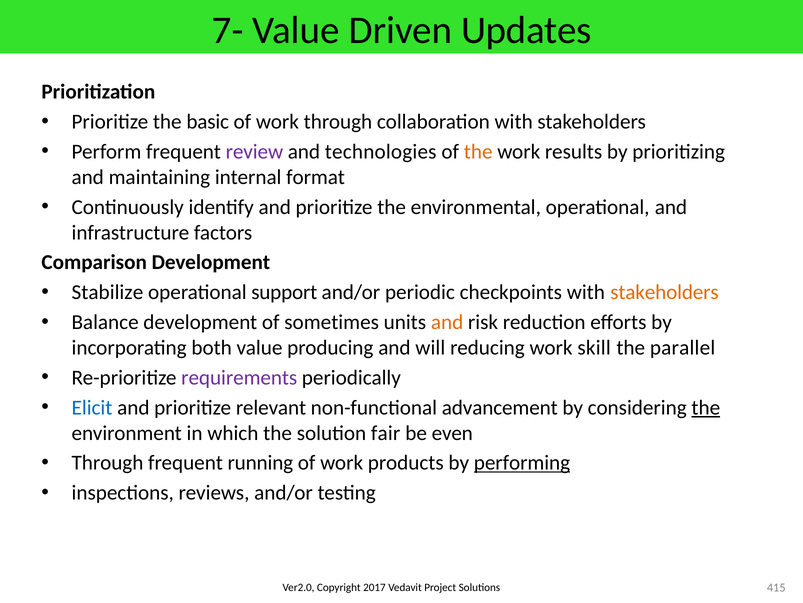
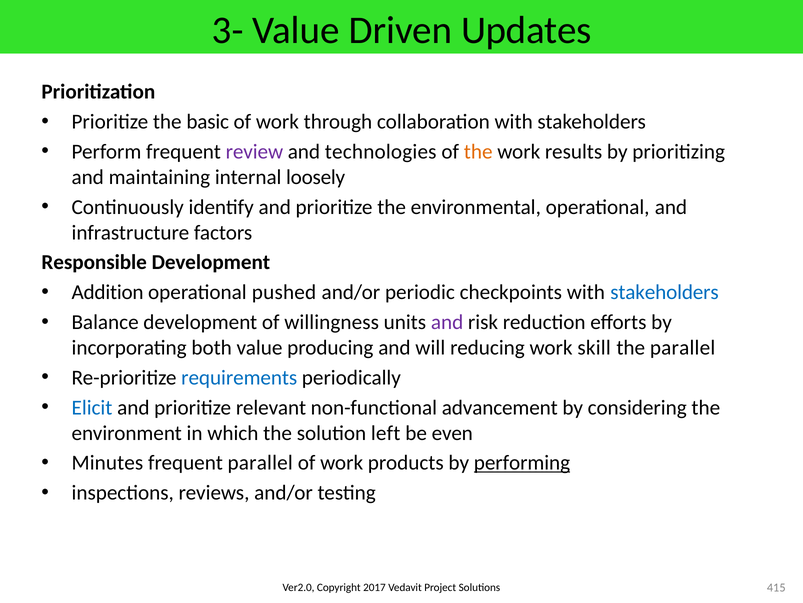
7-: 7- -> 3- (228, 30)
format: format -> loosely (316, 177)
Comparison: Comparison -> Responsible (94, 262)
Stabilize: Stabilize -> Addition (108, 292)
support: support -> pushed (284, 292)
stakeholders colour: orange -> blue (665, 292)
sometimes: sometimes -> willingness (332, 322)
and colour: orange -> purple (447, 322)
requirements colour: purple -> blue (239, 377)
the underline: present -> none (706, 407)
fair: fair -> left (386, 432)
Through: Through -> Minutes (107, 462)
frequent running: running -> parallel (260, 462)
